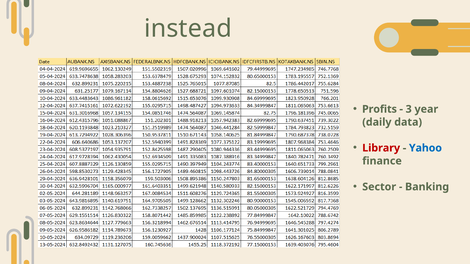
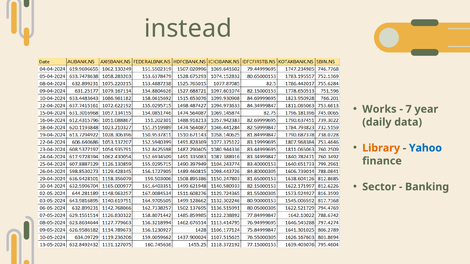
Profits: Profits -> Works (379, 109)
3: 3 -> 7 (409, 109)
Library colour: red -> orange (381, 148)
